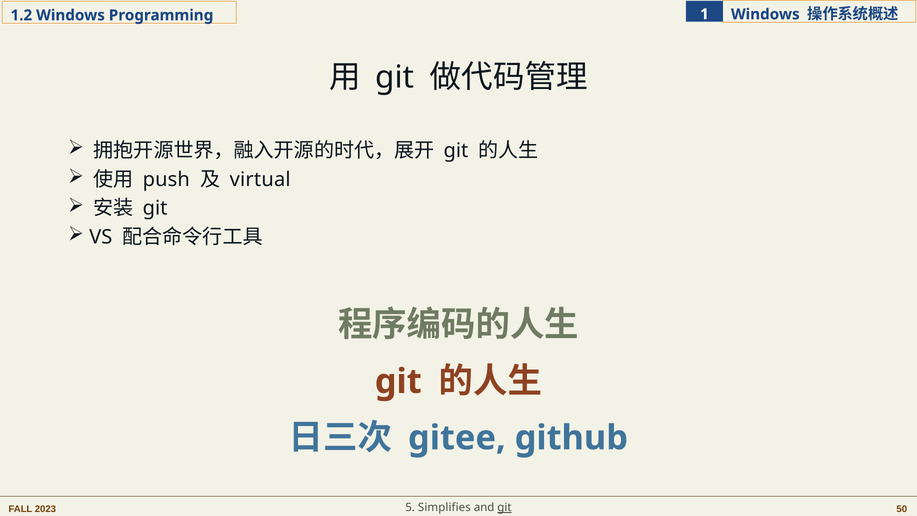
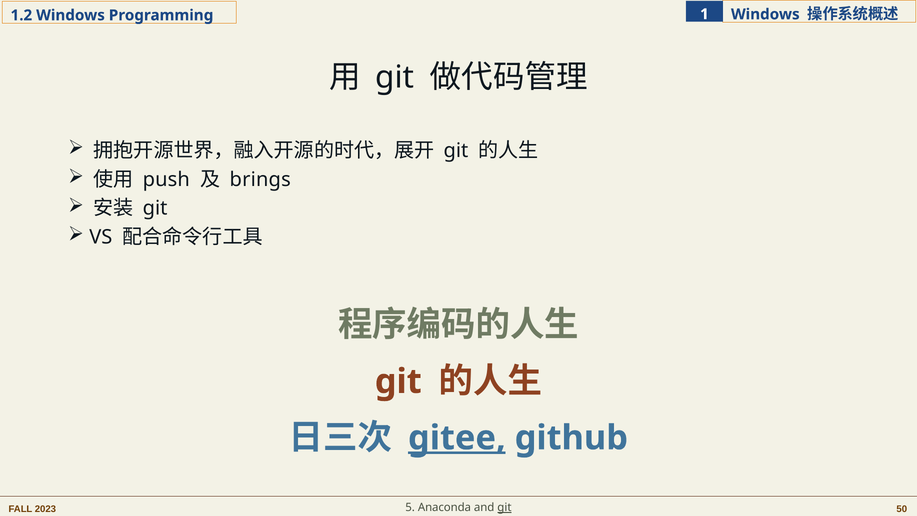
virtual: virtual -> brings (260, 179)
gitee underline: none -> present (457, 438)
Simplifies: Simplifies -> Anaconda (444, 507)
